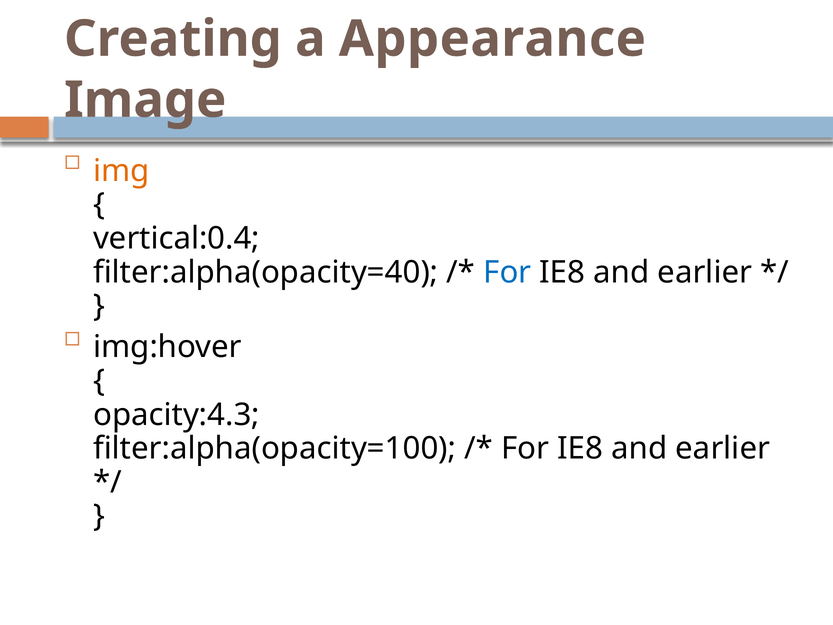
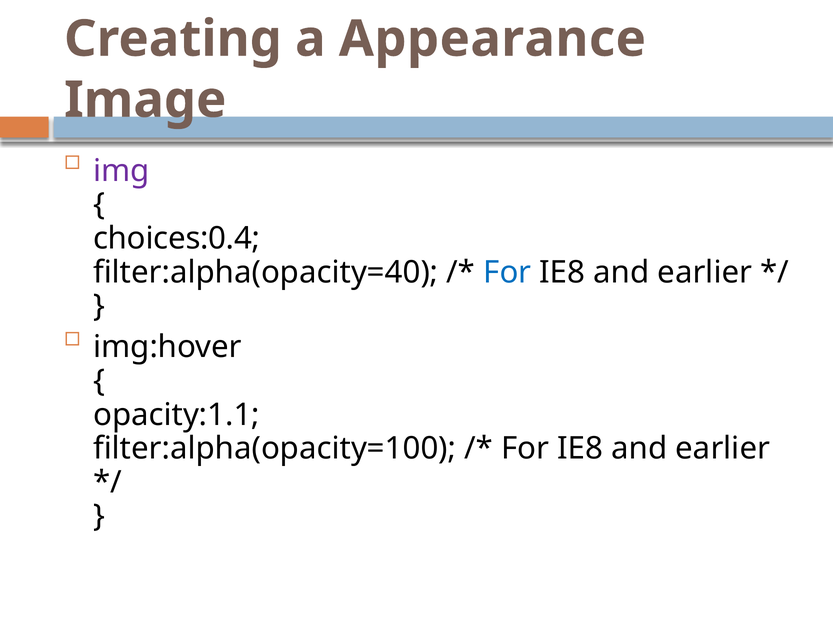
img colour: orange -> purple (121, 171)
vertical:0.4: vertical:0.4 -> choices:0.4 (177, 238)
opacity:4.3: opacity:4.3 -> opacity:1.1 (176, 415)
